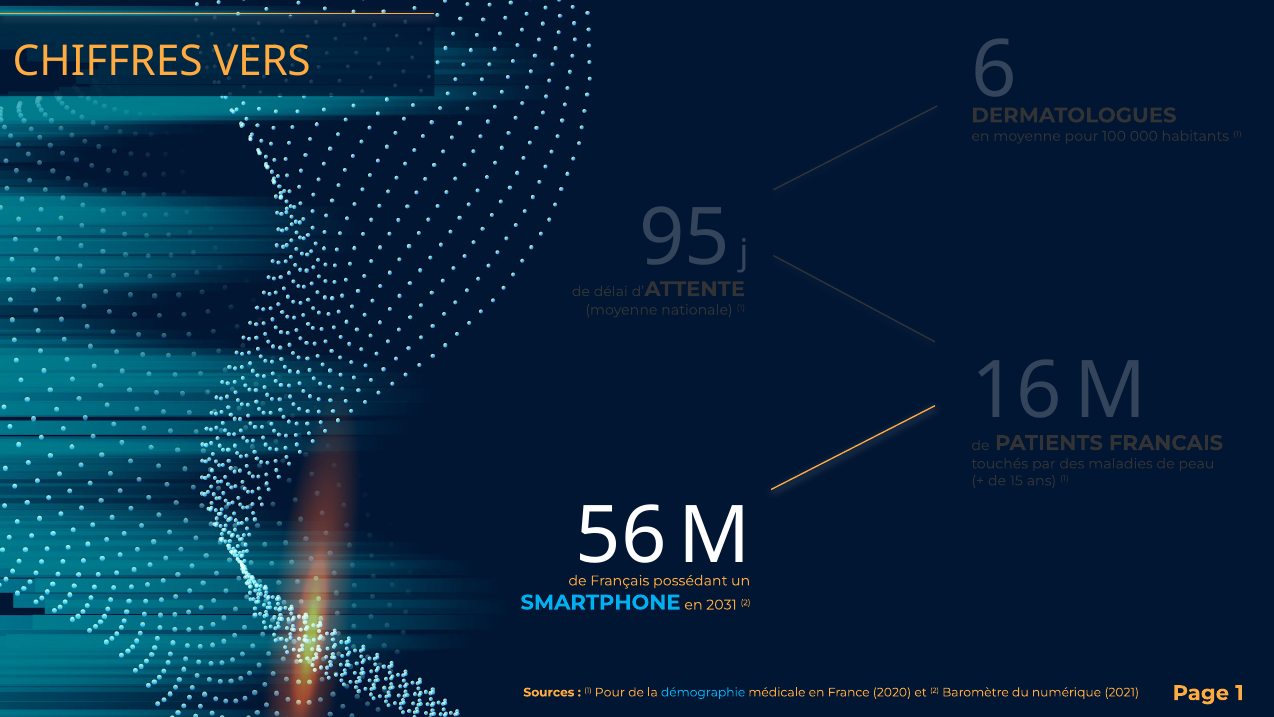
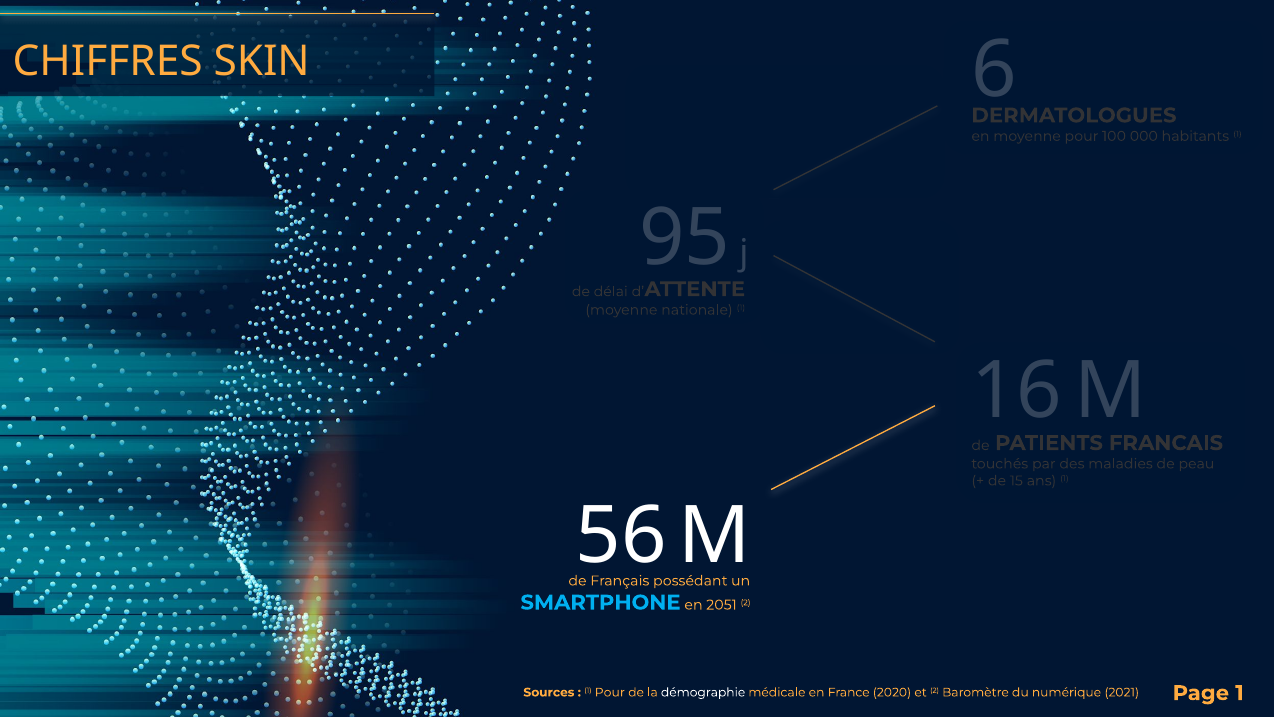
VERS: VERS -> SKIN (262, 61)
2031: 2031 -> 2051 (722, 605)
démographie colour: light blue -> white (703, 692)
